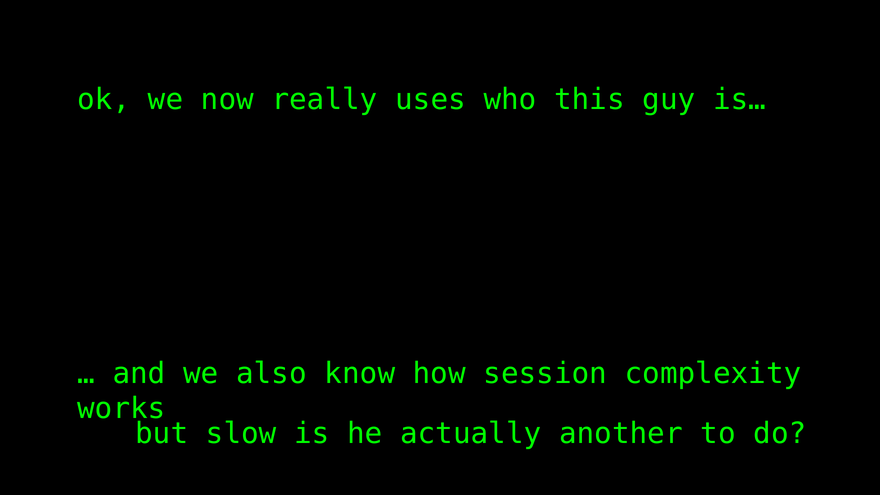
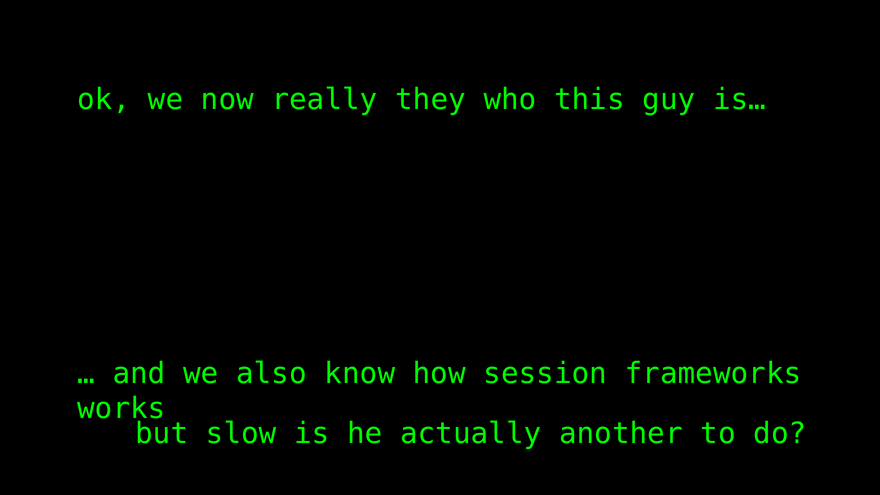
uses: uses -> they (431, 100)
complexity: complexity -> frameworks (713, 374)
